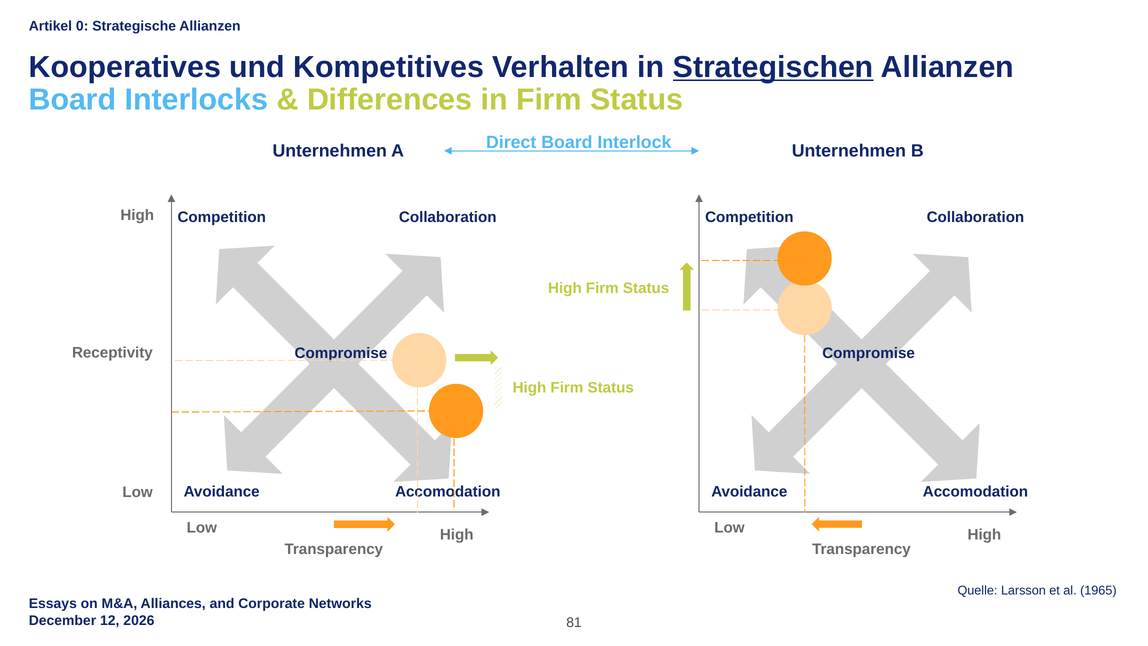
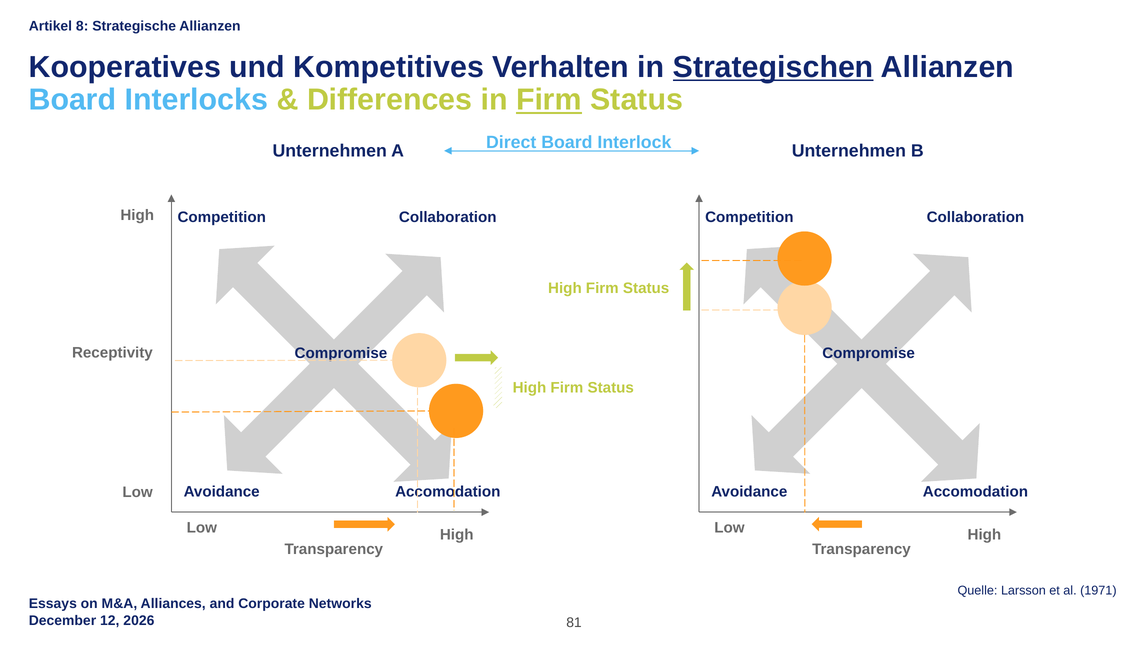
0: 0 -> 8 (82, 26)
Firm underline: none -> present (549, 100)
1965: 1965 -> 1971 (1098, 591)
